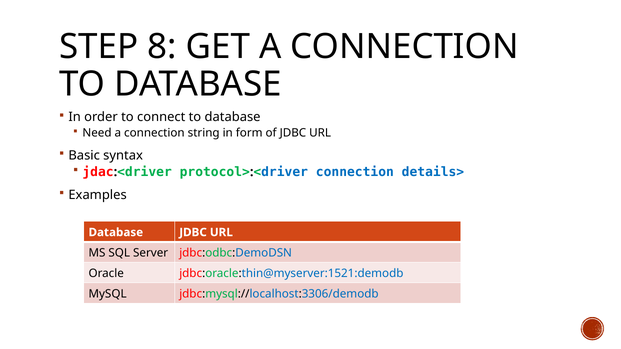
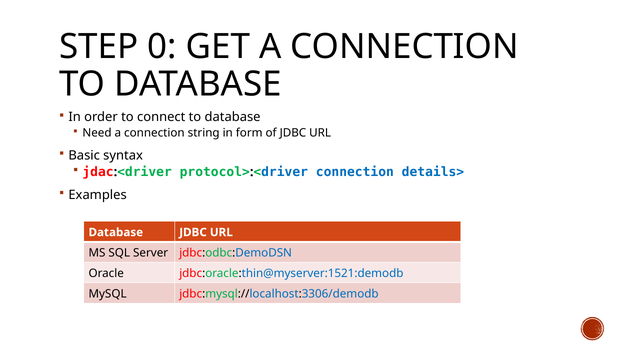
8: 8 -> 0 (162, 47)
